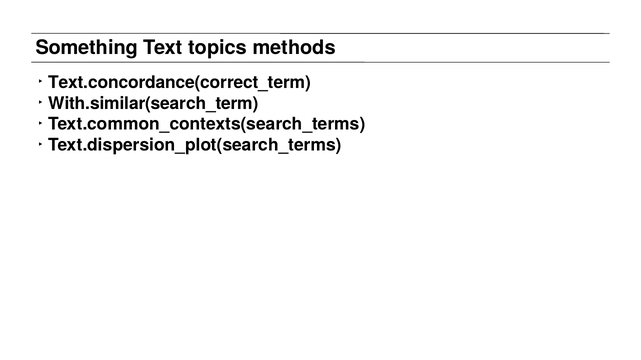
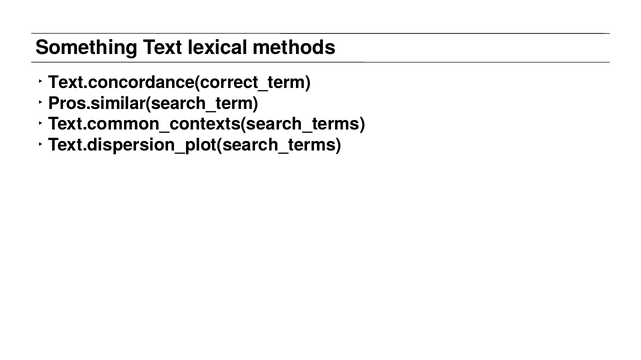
topics: topics -> lexical (218, 47)
With.similar(search_term: With.similar(search_term -> Pros.similar(search_term (153, 103)
